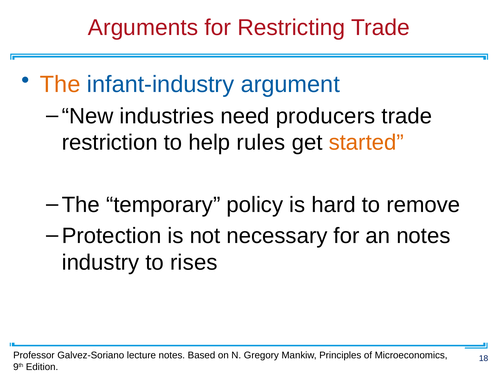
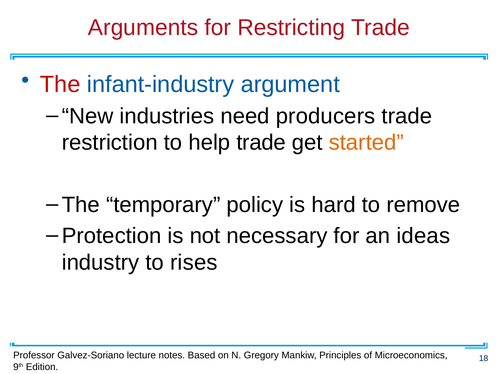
The colour: orange -> red (60, 84)
help rules: rules -> trade (261, 142)
an notes: notes -> ideas (423, 235)
